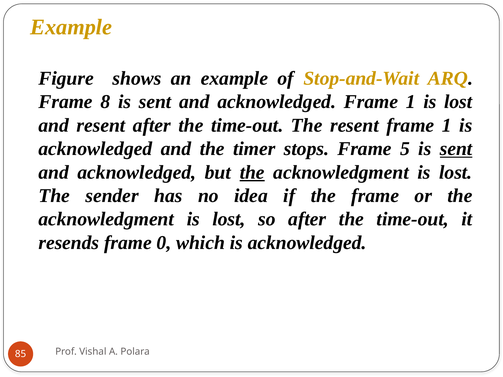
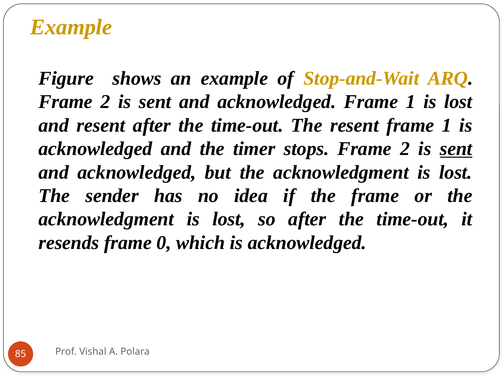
8: 8 -> 2 (105, 102)
stops Frame 5: 5 -> 2 (405, 149)
the underline: present -> none (252, 172)
